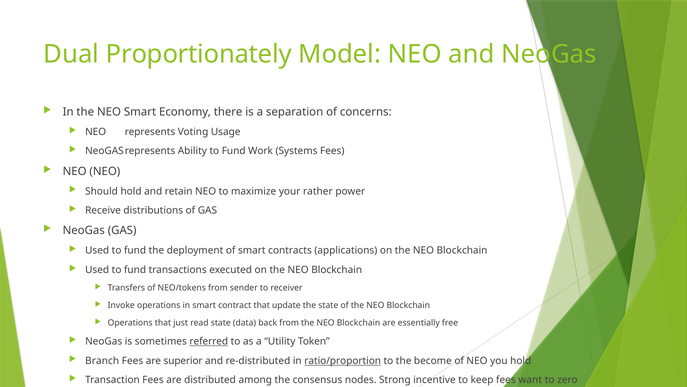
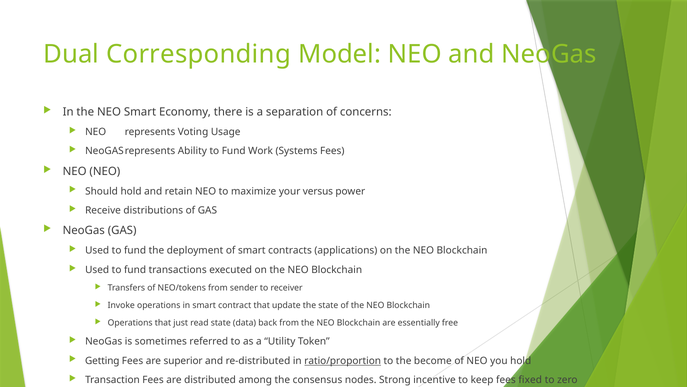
Proportionately: Proportionately -> Corresponding (199, 54)
rather: rather -> versus (318, 191)
referred underline: present -> none (209, 341)
Branch: Branch -> Getting (102, 360)
want: want -> fixed (530, 379)
